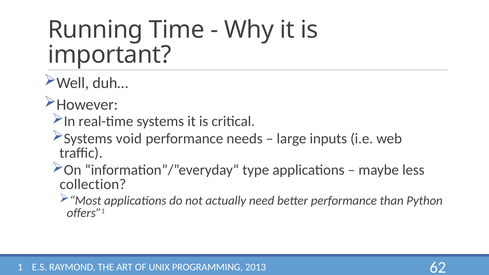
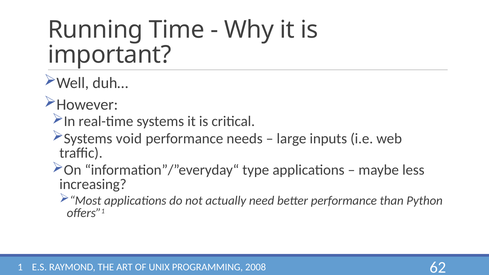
collection: collection -> increasing (93, 184)
2013: 2013 -> 2008 (256, 267)
